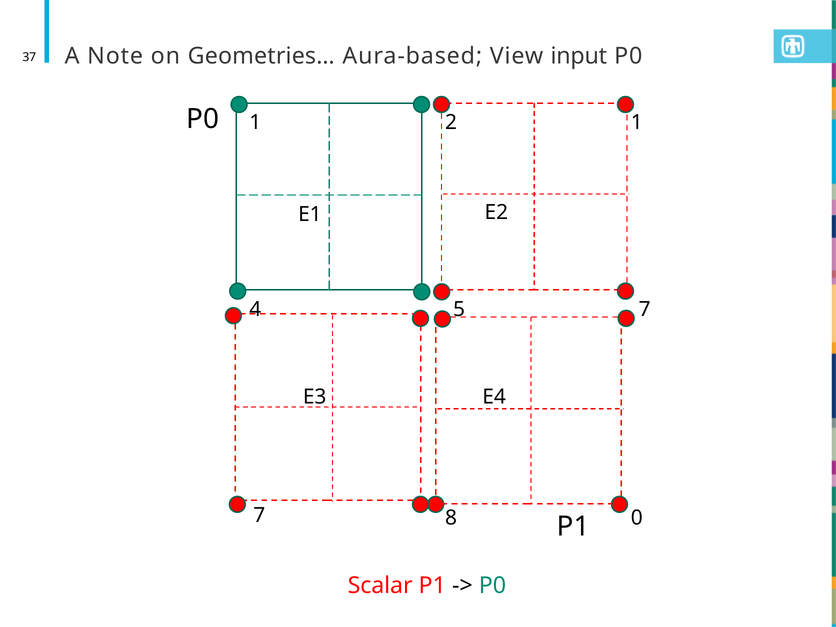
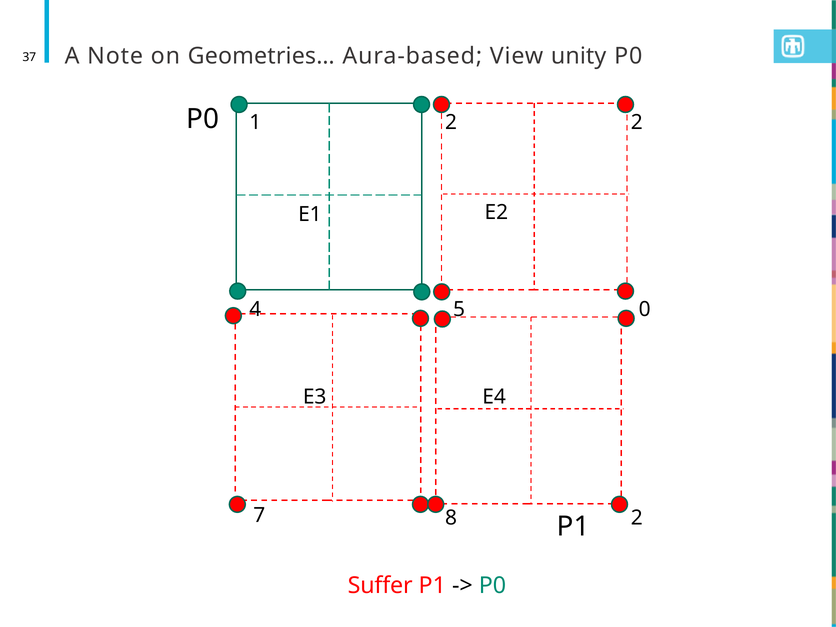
input: input -> unity (579, 56)
2 1: 1 -> 2 (637, 123)
5 7: 7 -> 0 (645, 309)
8 0: 0 -> 2 (637, 518)
Scalar: Scalar -> Suffer (380, 586)
